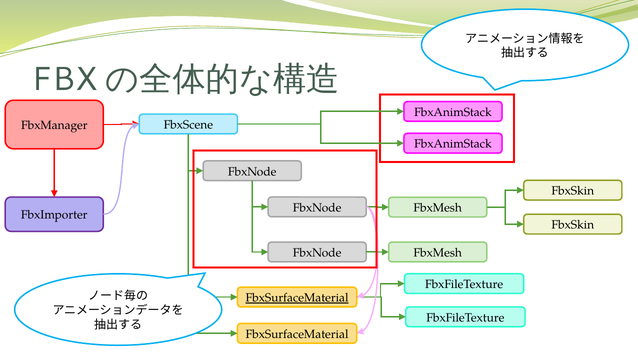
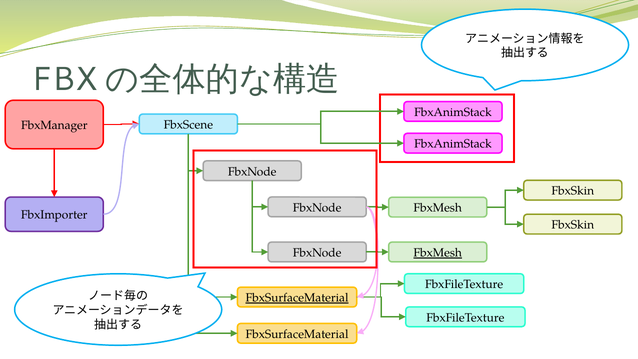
FbxMesh underline: none -> present (438, 253)
